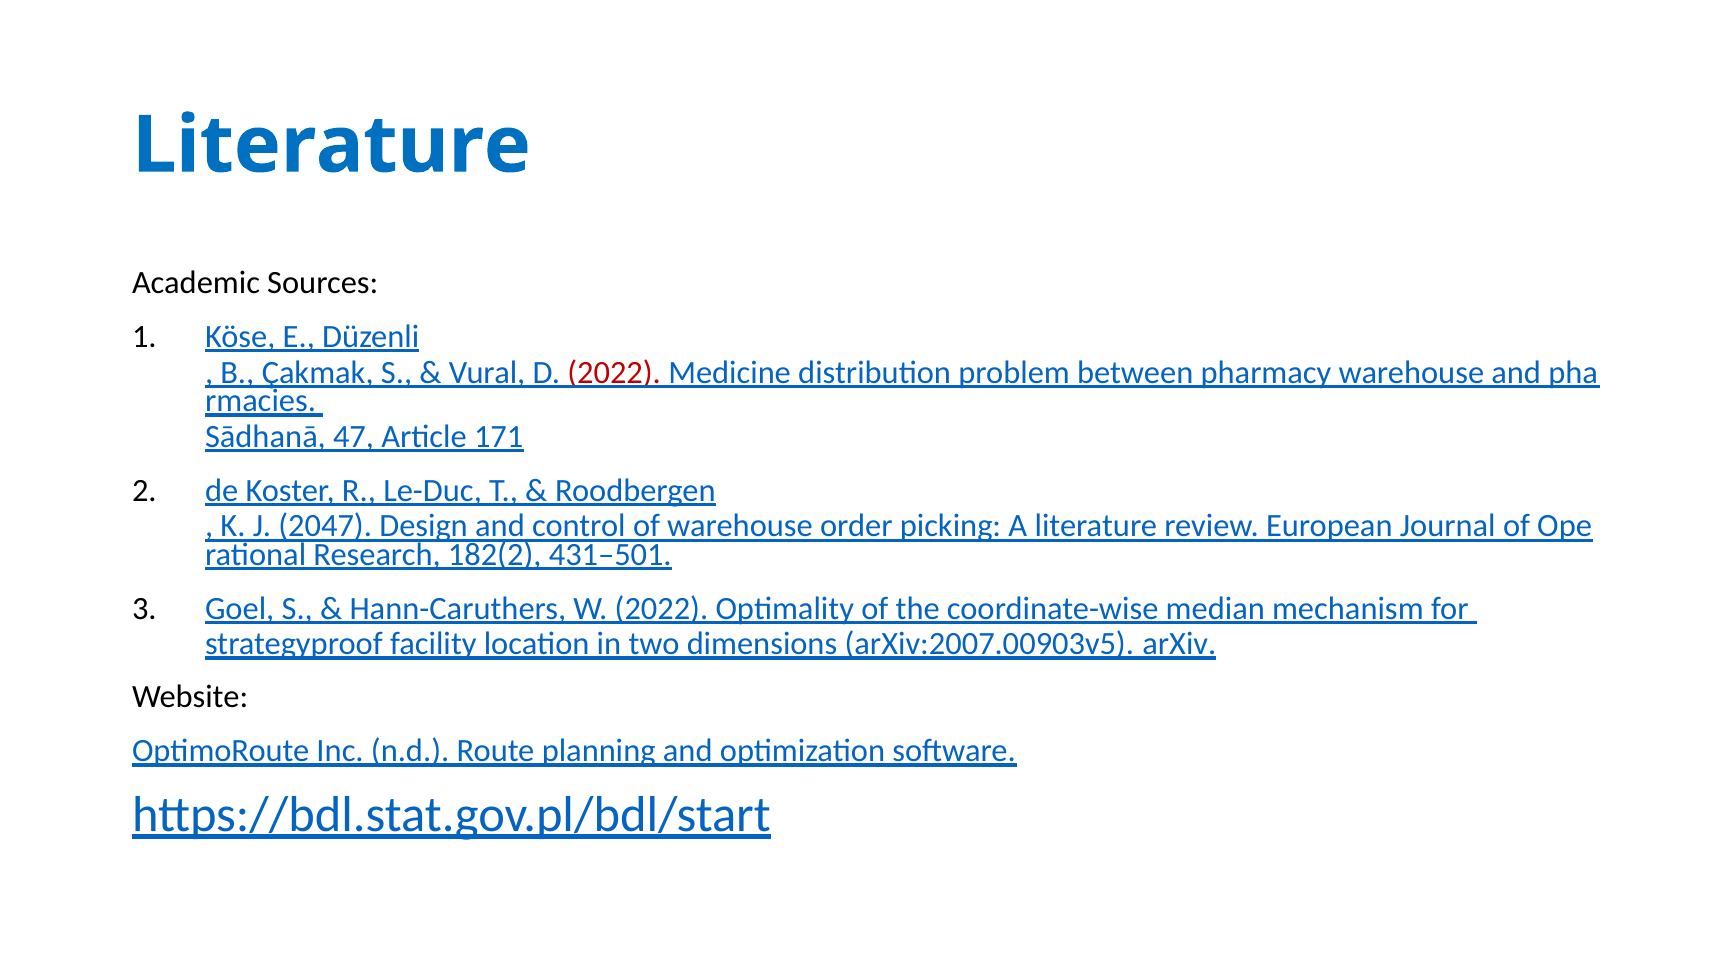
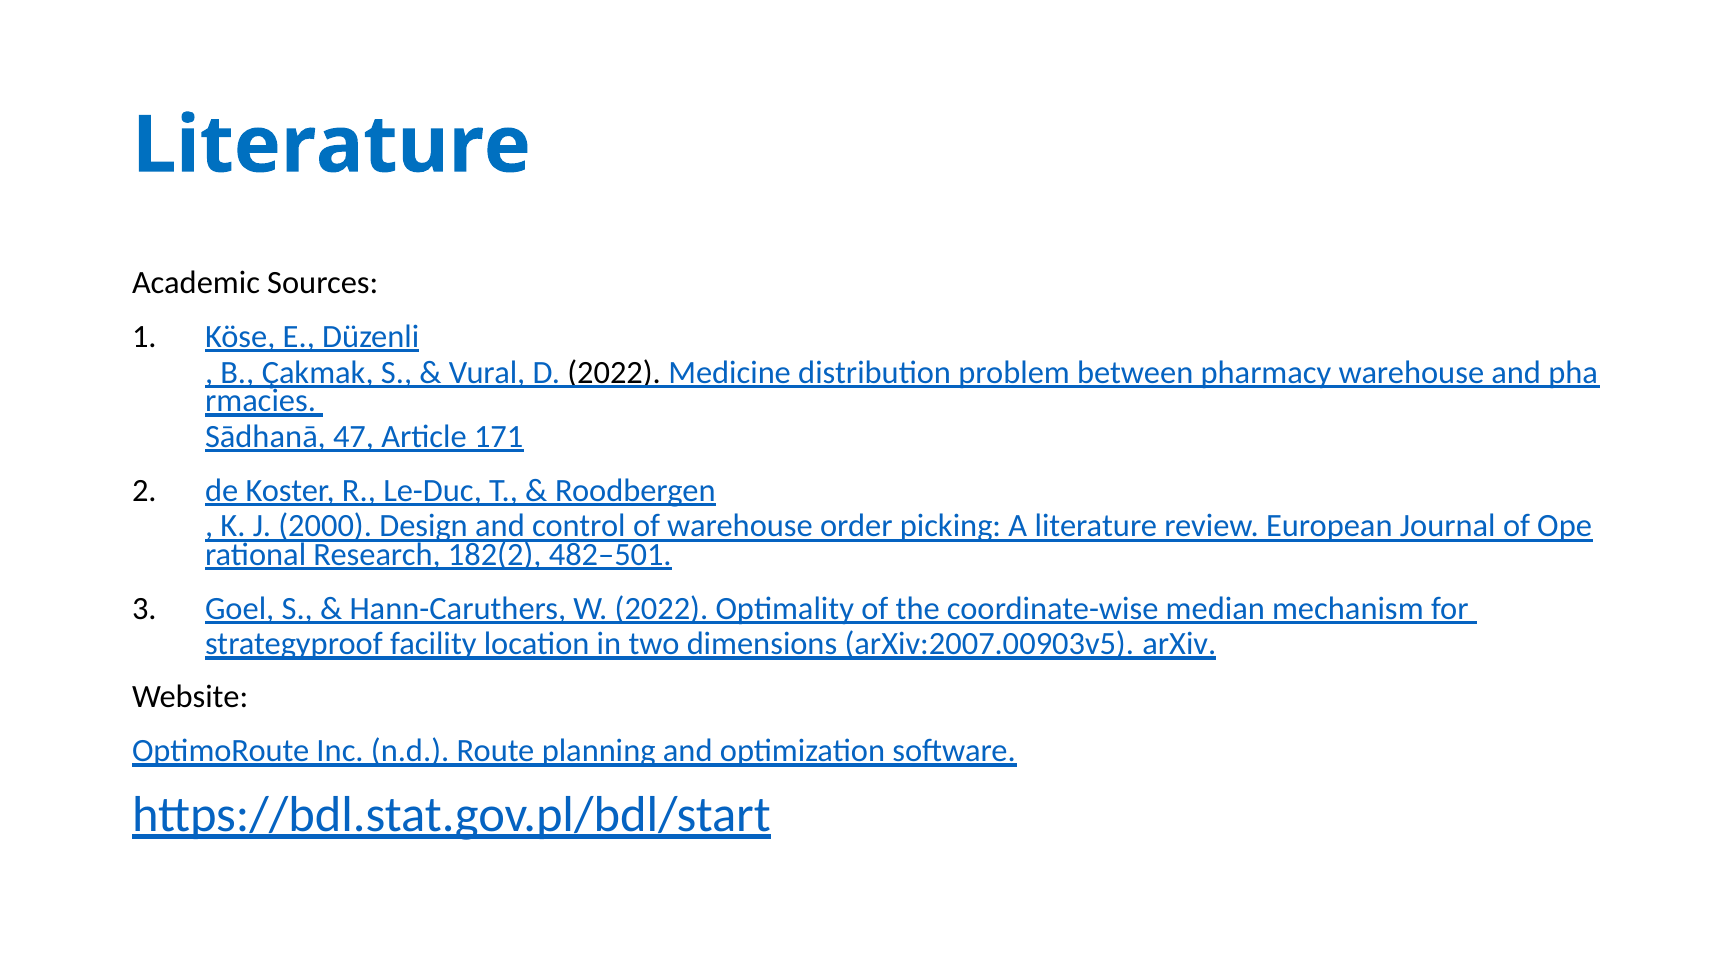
2022 colour: red -> black (614, 372)
2047: 2047 -> 2000 (325, 526)
431–501: 431–501 -> 482–501 (610, 555)
